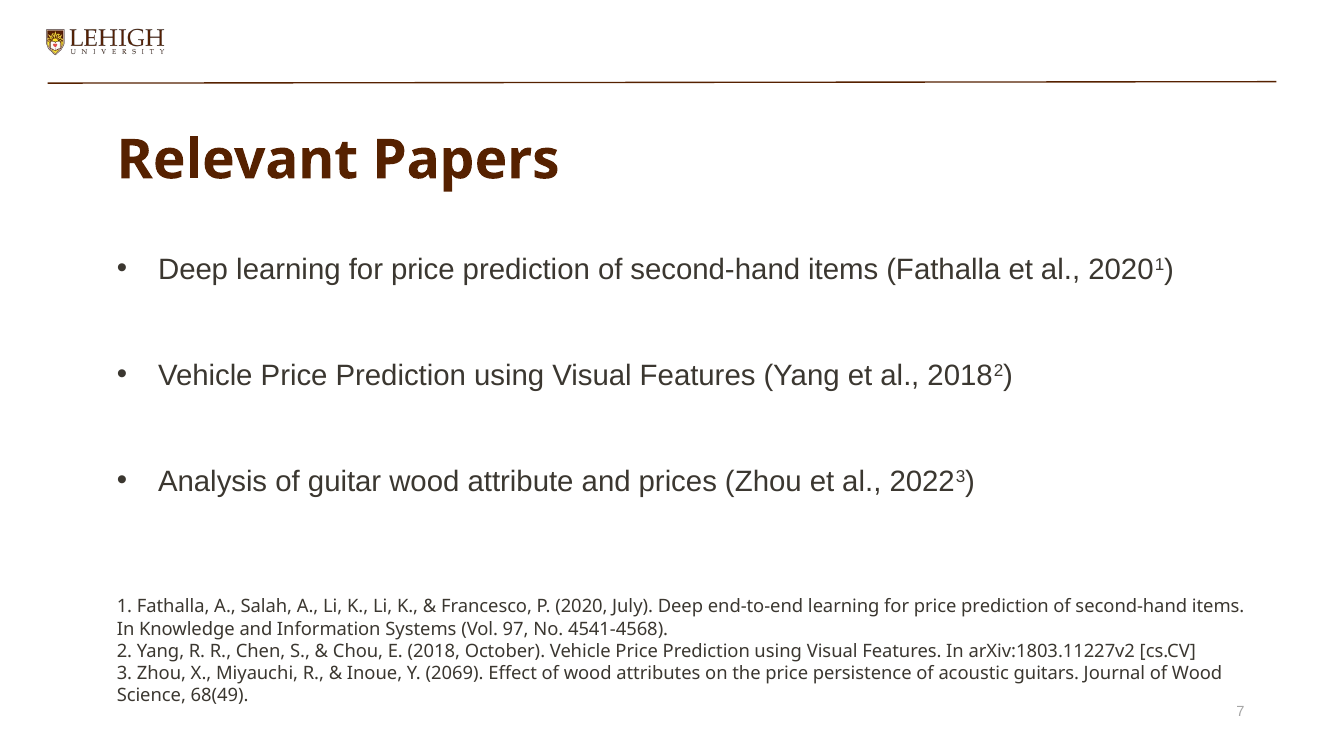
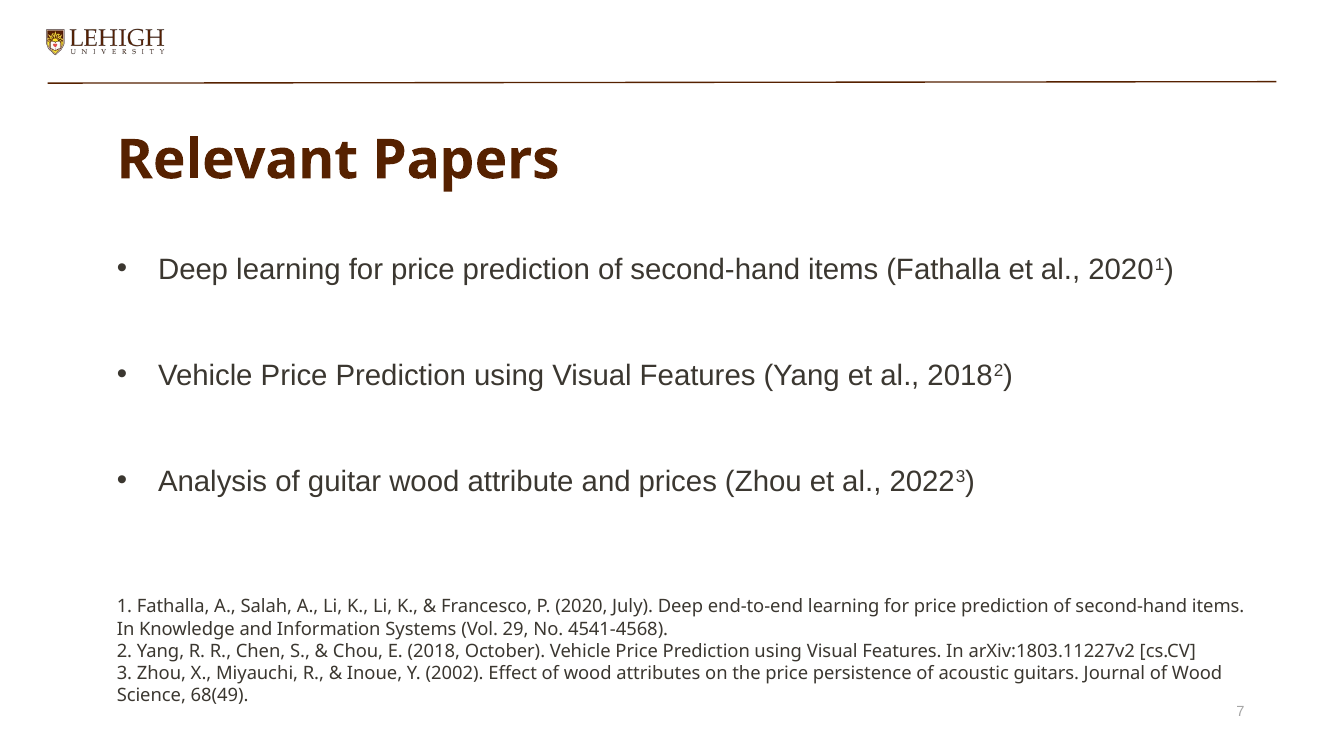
97: 97 -> 29 (516, 629)
2069: 2069 -> 2002 (455, 673)
